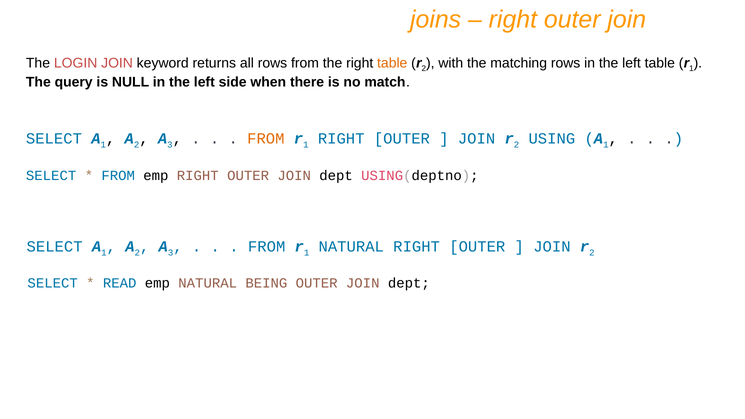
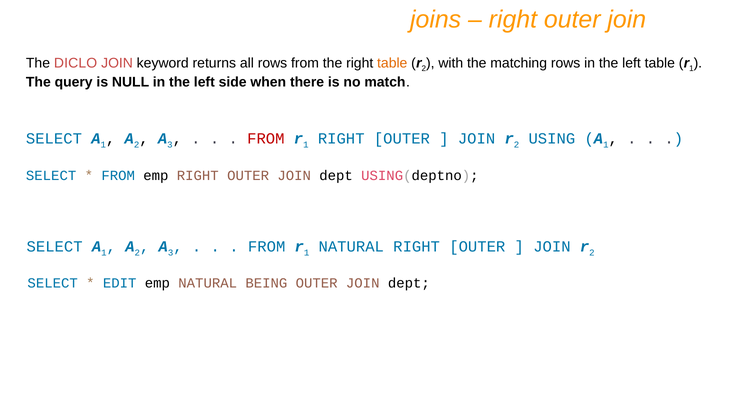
LOGIN: LOGIN -> DICLO (76, 63)
FROM colour: orange -> red (266, 139)
READ: READ -> EDIT (120, 283)
